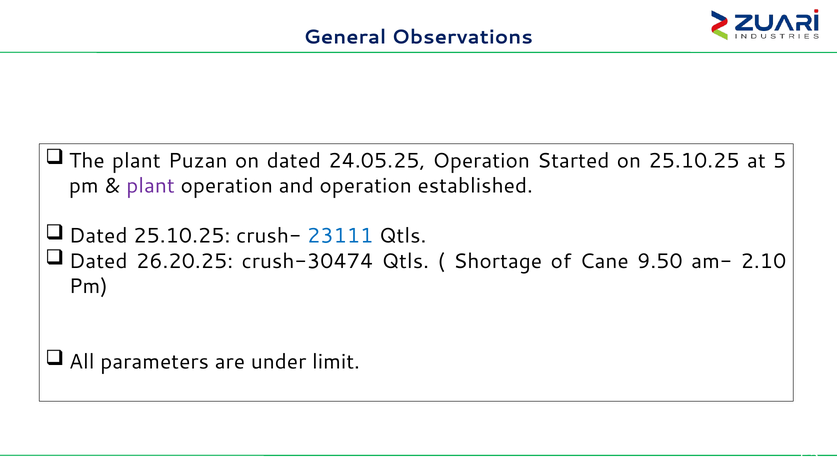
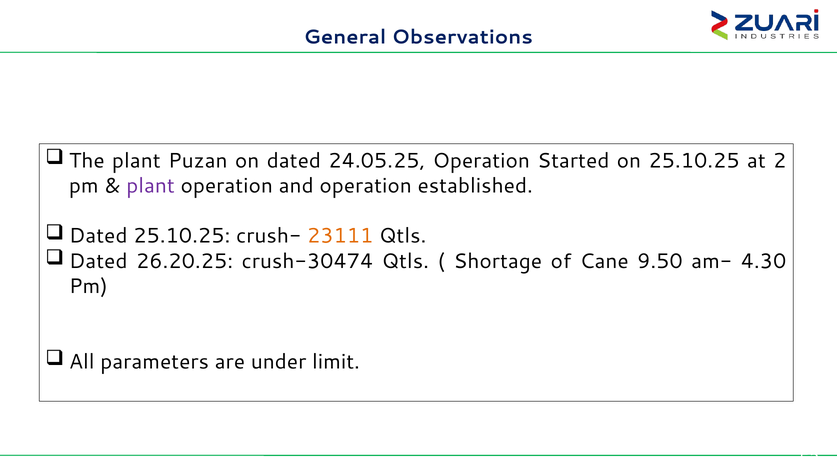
5: 5 -> 2 (780, 161)
23111 colour: blue -> orange (340, 236)
2.10: 2.10 -> 4.30 (763, 261)
